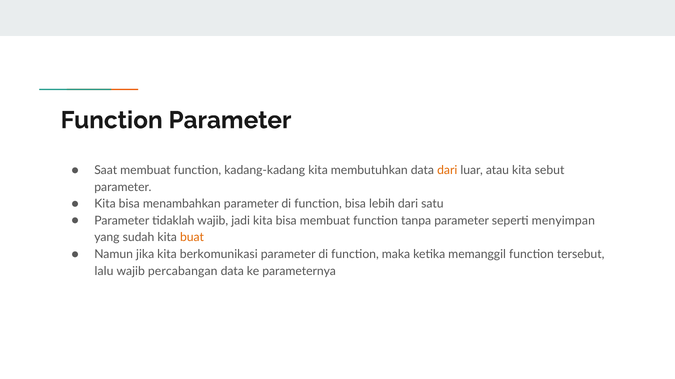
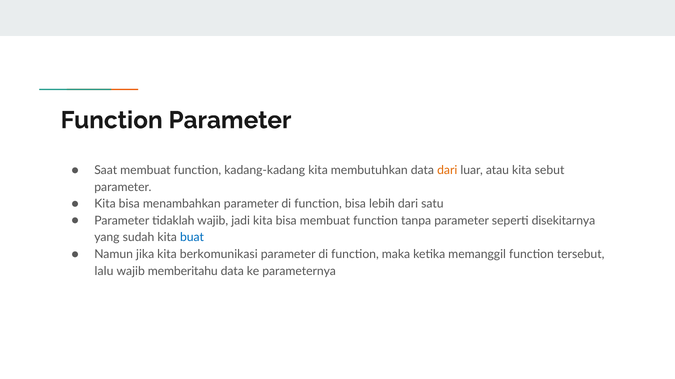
menyimpan: menyimpan -> disekitarnya (563, 221)
buat colour: orange -> blue (192, 238)
percabangan: percabangan -> memberitahu (183, 272)
